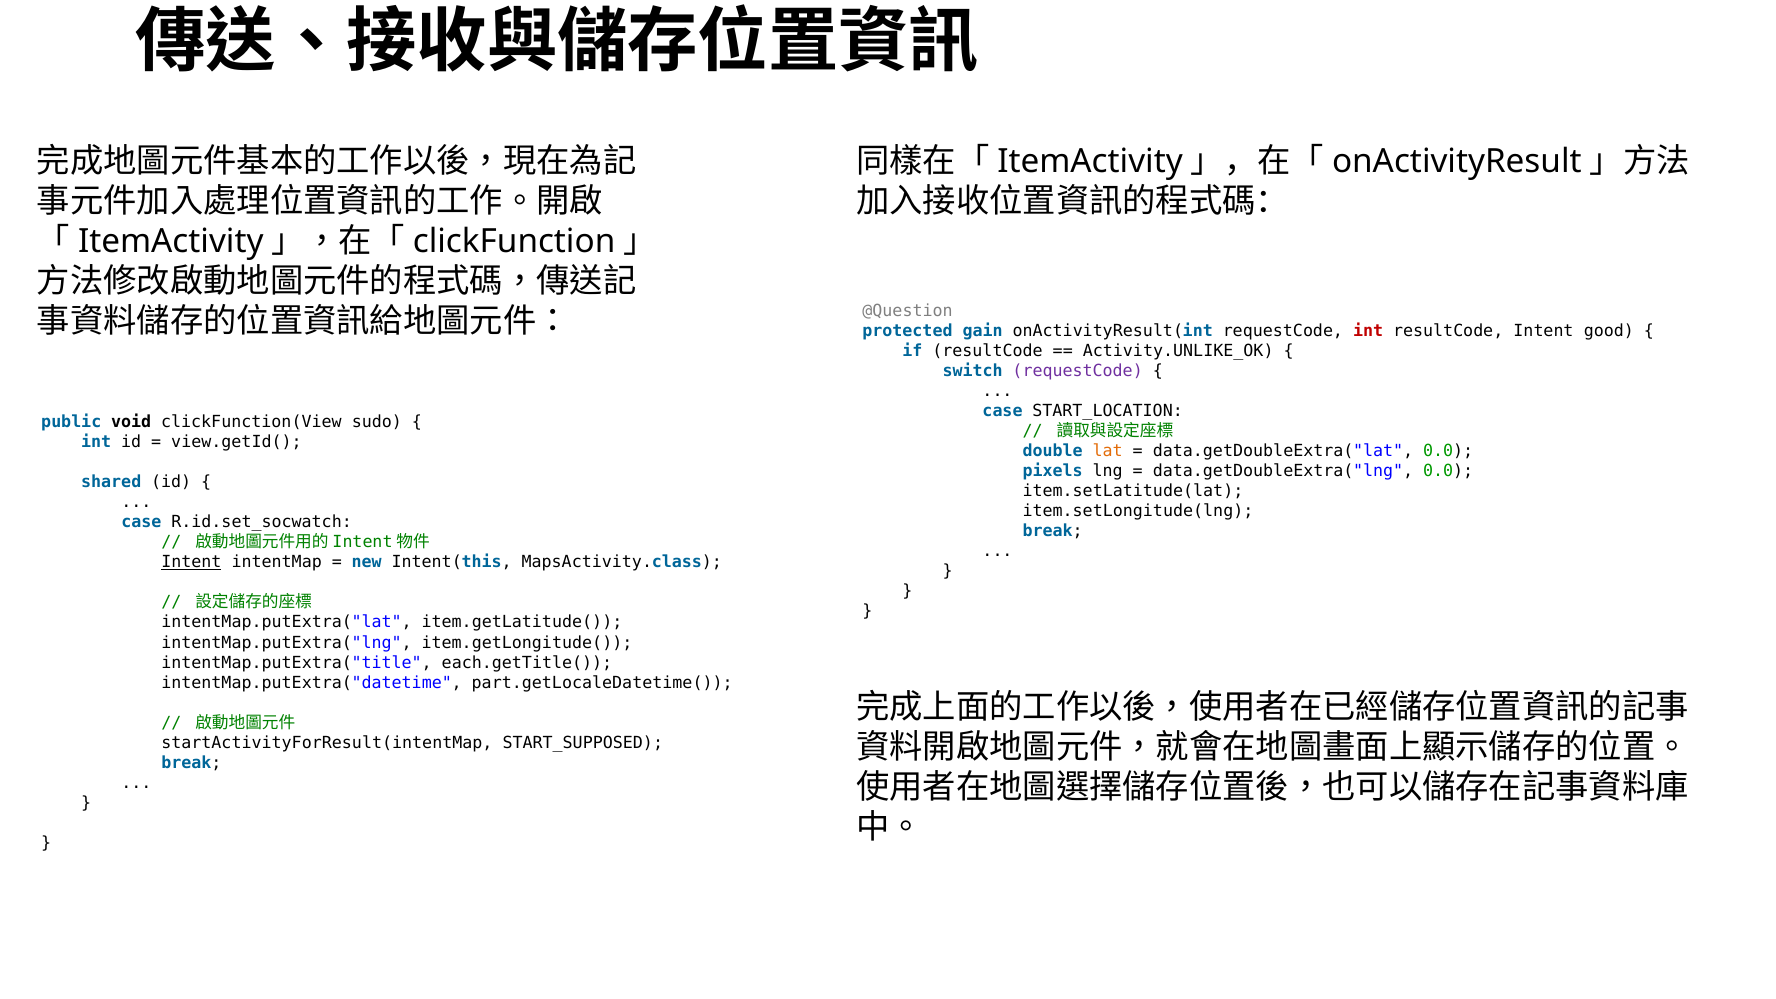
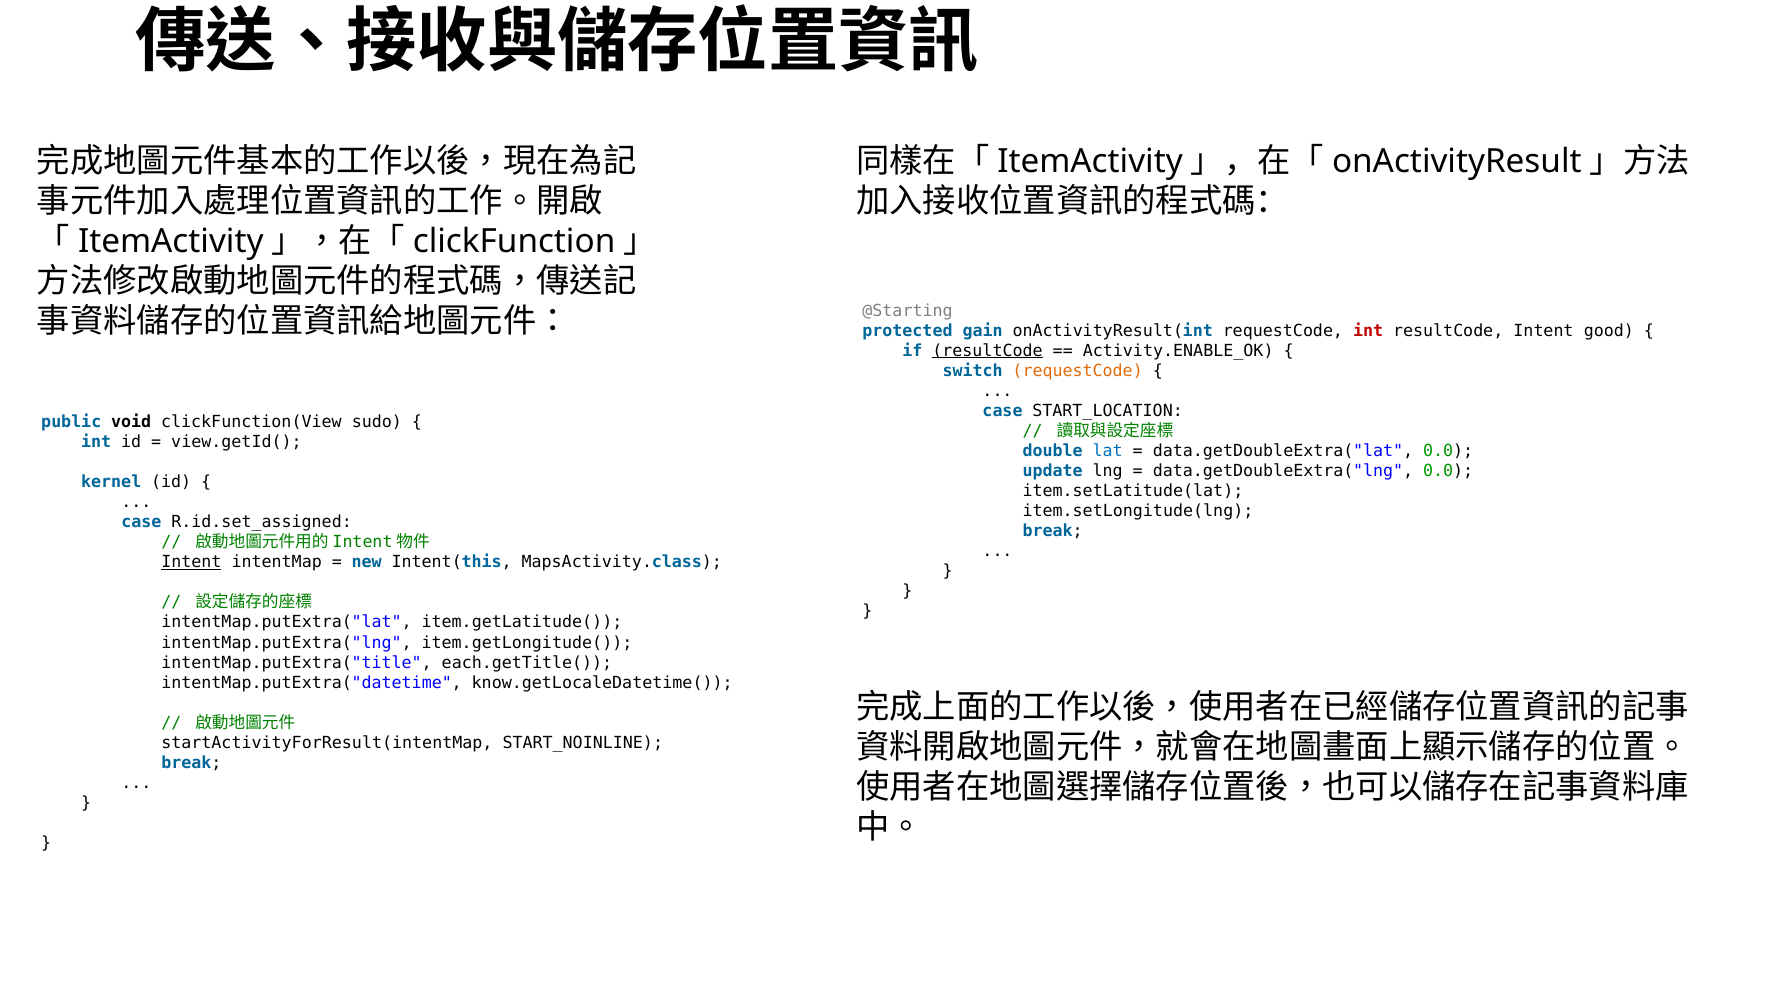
@Question: @Question -> @Starting (908, 311)
resultCode underline: none -> present (988, 351)
Activity.UNLIKE_OK: Activity.UNLIKE_OK -> Activity.ENABLE_OK (1178, 351)
requestCode colour: purple -> orange (1078, 371)
lat colour: orange -> blue (1108, 451)
pixels: pixels -> update (1053, 471)
shared: shared -> kernel (111, 482)
R.id.set_socwatch: R.id.set_socwatch -> R.id.set_assigned (262, 522)
part.getLocaleDatetime(: part.getLocaleDatetime( -> know.getLocaleDatetime( (602, 683)
START_SUPPOSED: START_SUPPOSED -> START_NOINLINE (583, 743)
